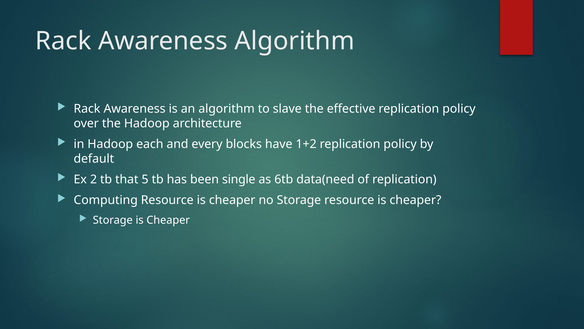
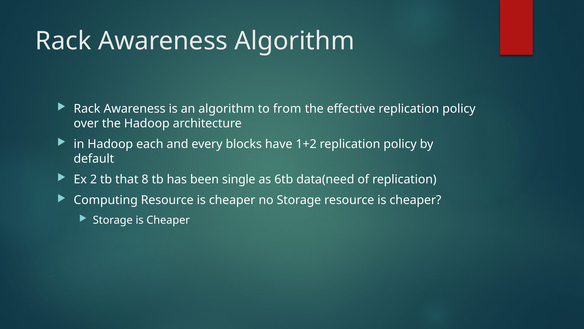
slave: slave -> from (287, 109)
5: 5 -> 8 (145, 179)
